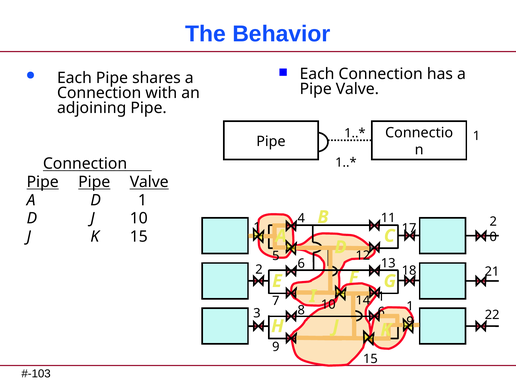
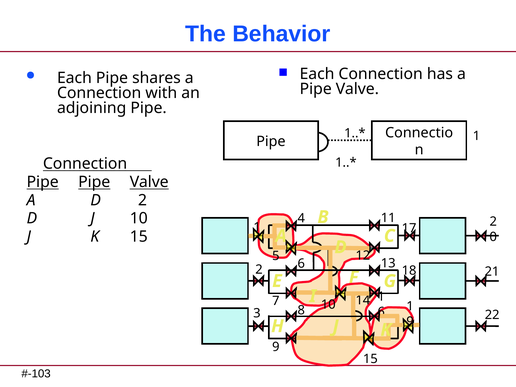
D 1: 1 -> 2 (142, 200)
